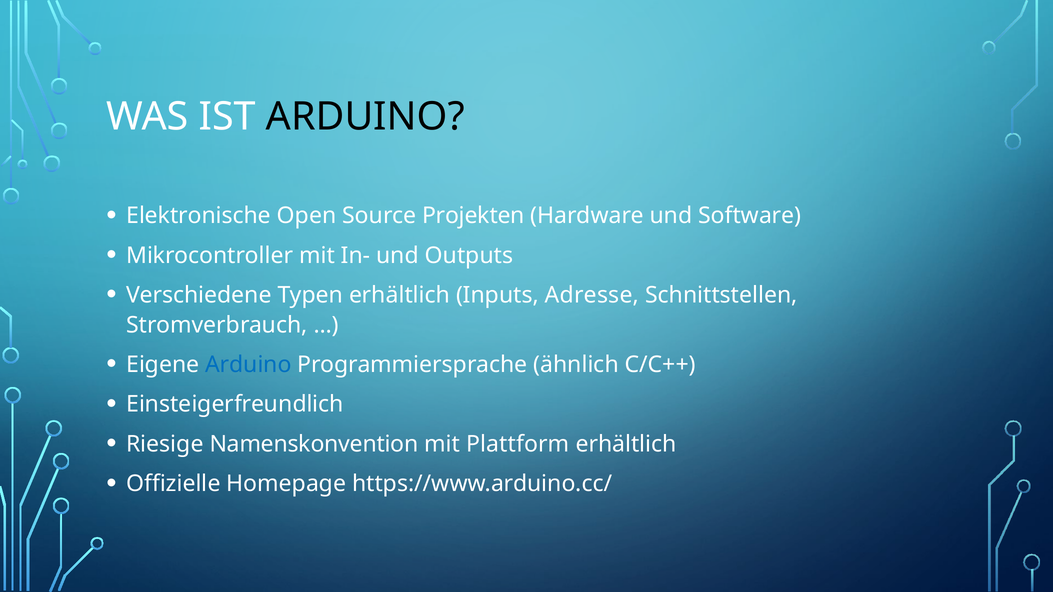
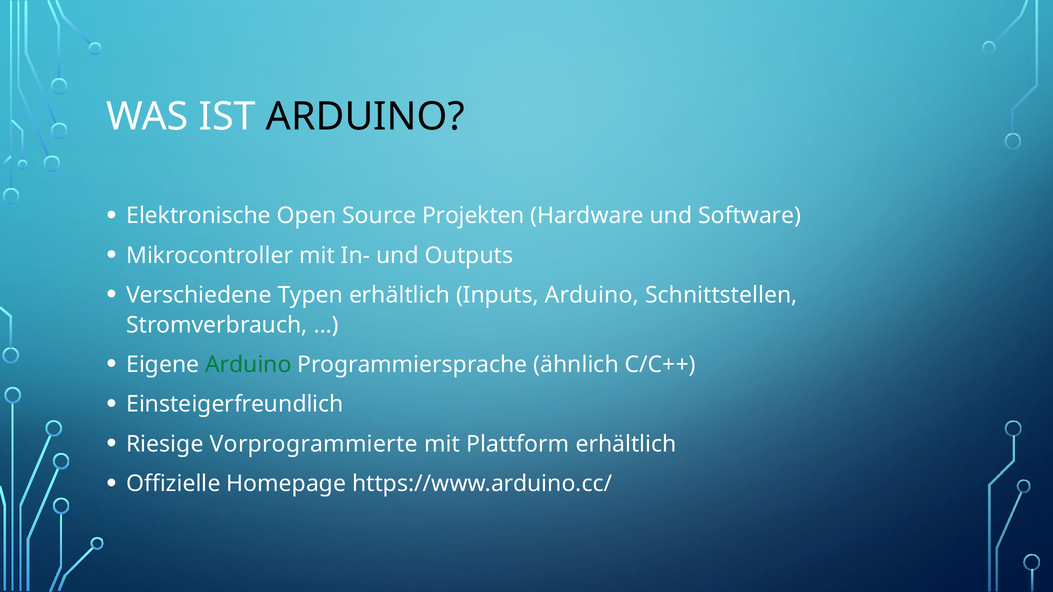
Inputs Adresse: Adresse -> Arduino (592, 295)
Arduino colour: blue -> green (248, 365)
Namenskonvention: Namenskonvention -> Vorprogrammierte (314, 444)
